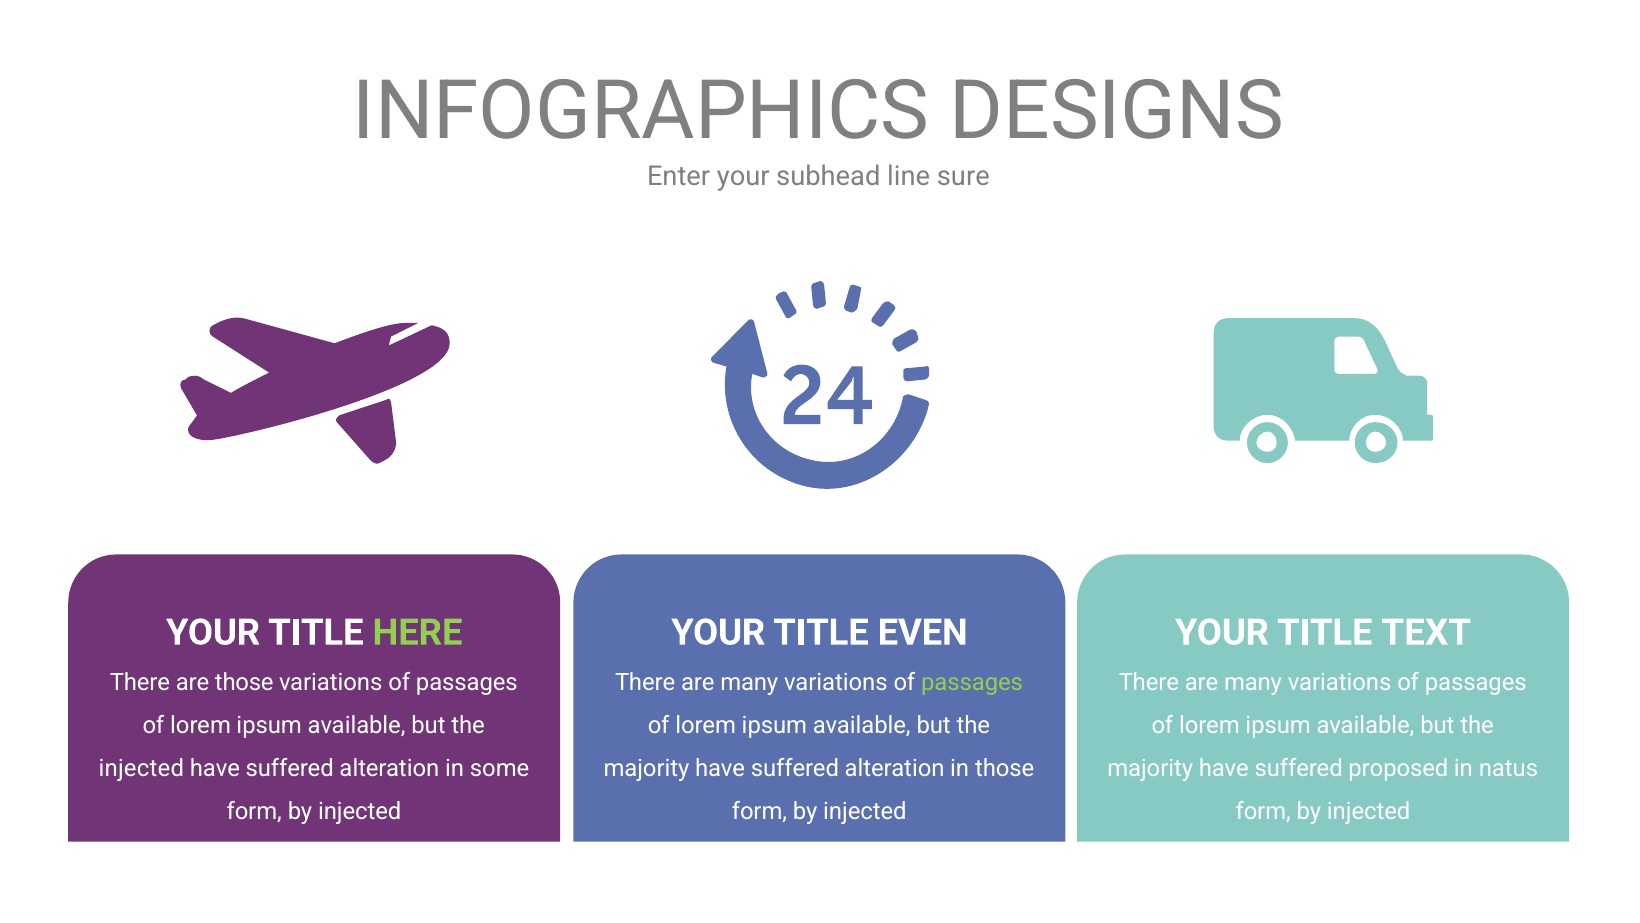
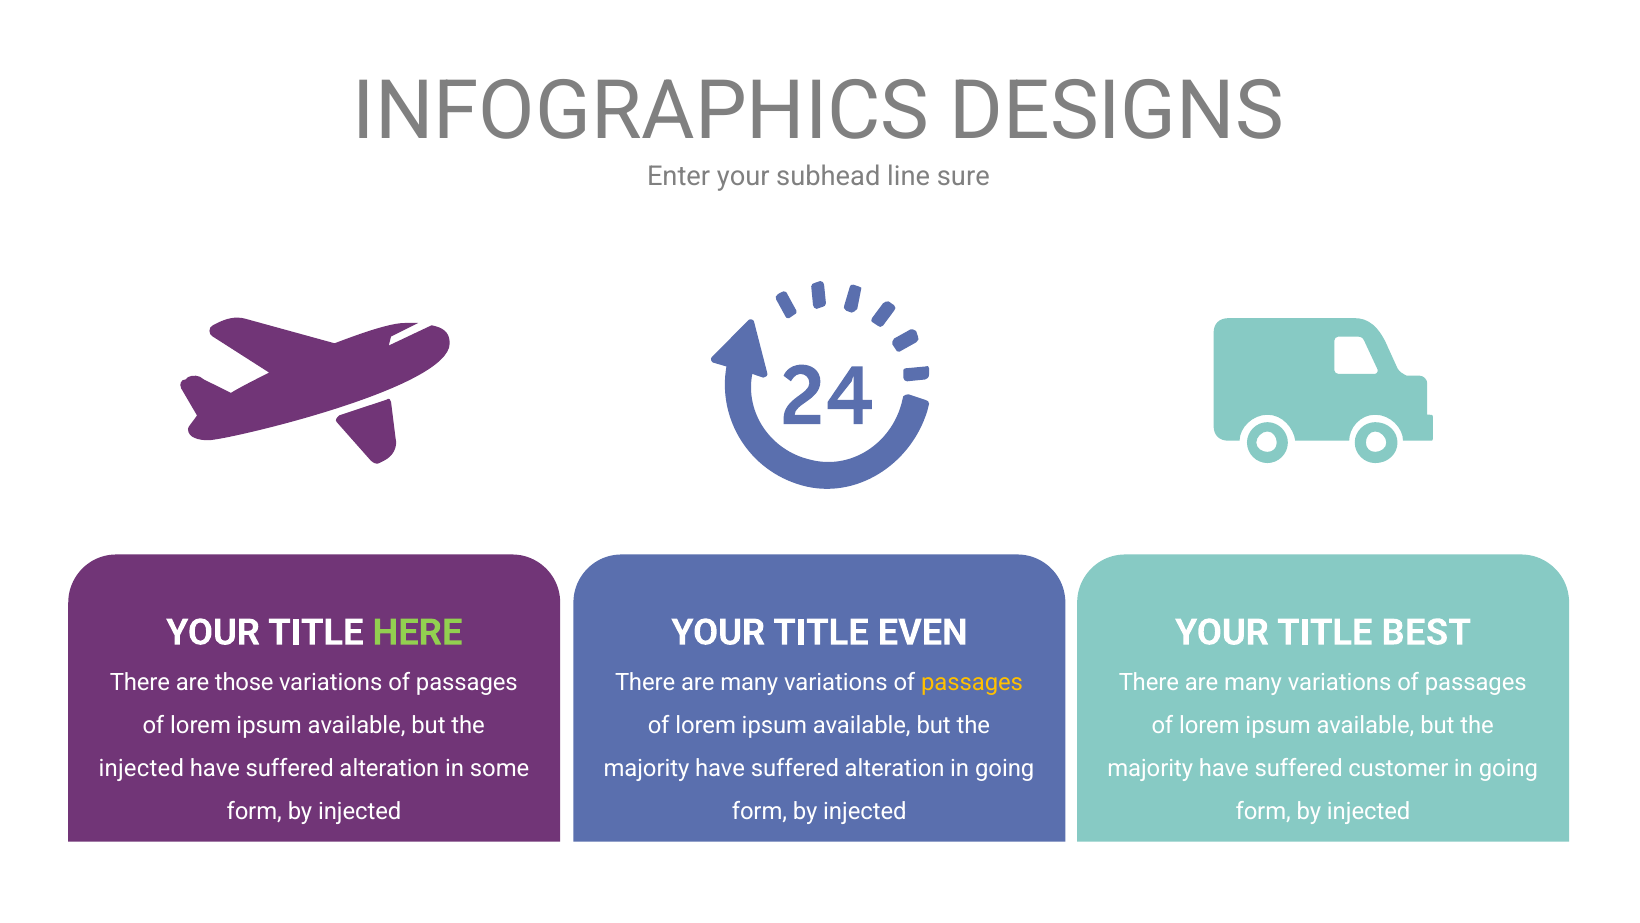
TEXT: TEXT -> BEST (1426, 632)
passages colour: light green -> yellow (972, 682)
alteration in those: those -> going (1005, 768)
proposed: proposed -> customer (1398, 768)
natus: natus -> going (1508, 768)
